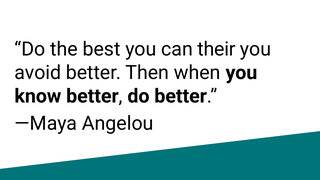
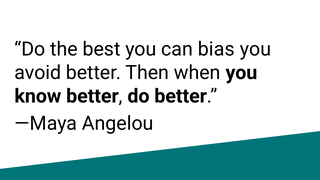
their: their -> bias (216, 49)
